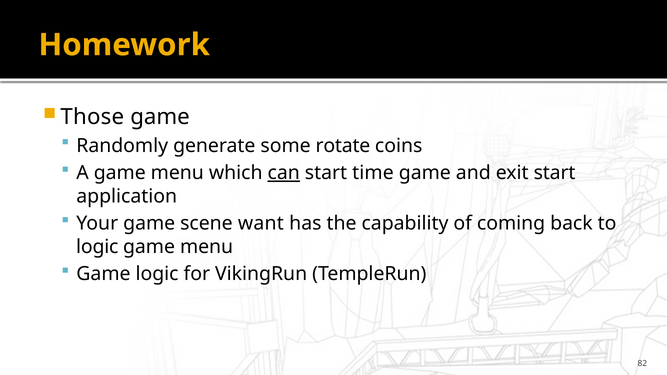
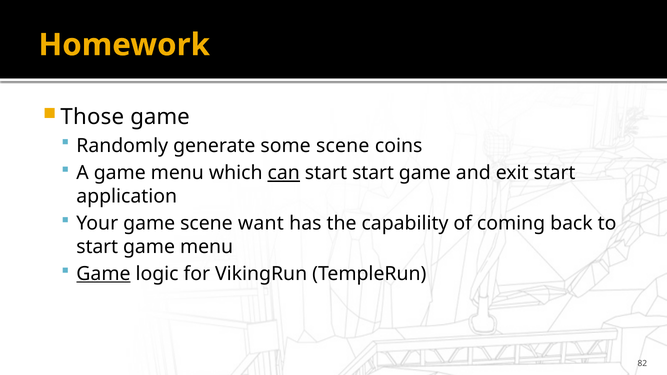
some rotate: rotate -> scene (343, 146)
start time: time -> start (373, 173)
logic: logic -> start (97, 247)
Game underline: none -> present (103, 274)
